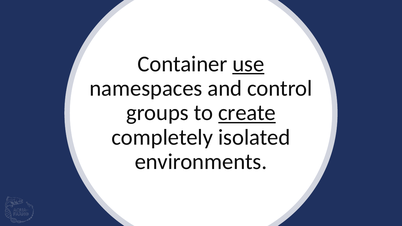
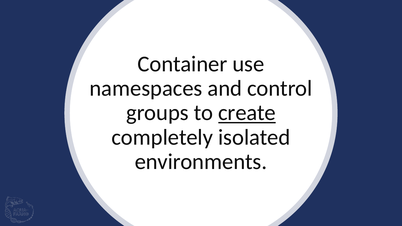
use underline: present -> none (248, 64)
